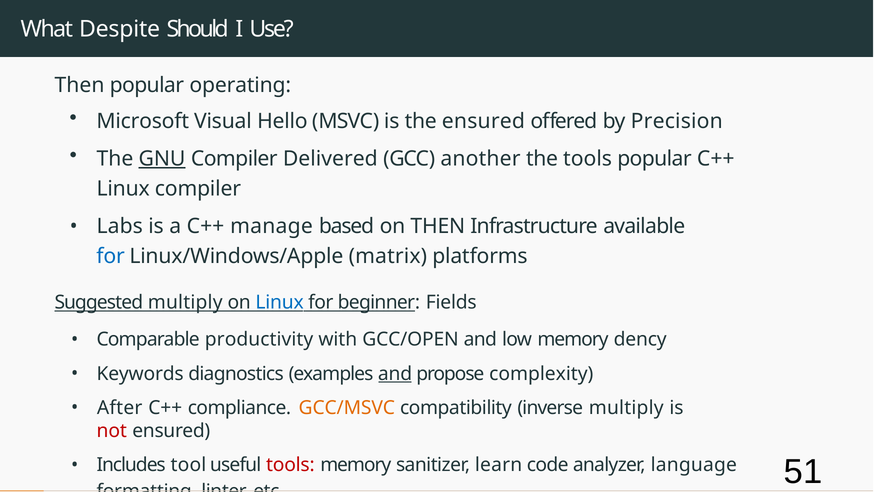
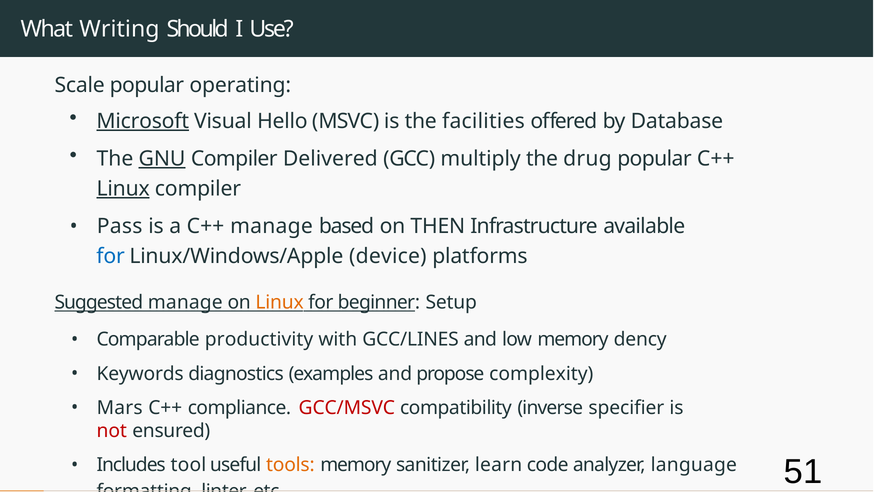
Despite: Despite -> Writing (119, 29)
Then: Then -> Scale (80, 85)
Microsoft underline: none -> present (143, 121)
the ensured: ensured -> facilities (483, 121)
Precision: Precision -> Database (677, 121)
another: another -> multiply (481, 159)
the tools: tools -> drug (587, 159)
Linux underline: none -> present (123, 189)
Labs: Labs -> Pass (120, 226)
matrix: matrix -> device (388, 256)
Suggested multiply: multiply -> manage (185, 302)
Linux colour: blue -> orange (280, 302)
Fields: Fields -> Setup (451, 302)
GCC/OPEN: GCC/OPEN -> GCC/LINES (411, 339)
and underline: present -> none (395, 374)
After: After -> Mars (120, 408)
GCC/MSVC colour: orange -> red (347, 408)
inverse multiply: multiply -> specifier (626, 408)
tools colour: red -> orange (290, 465)
